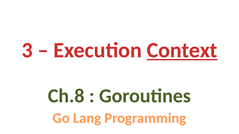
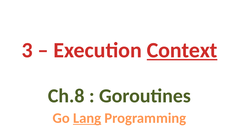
Lang underline: none -> present (87, 119)
